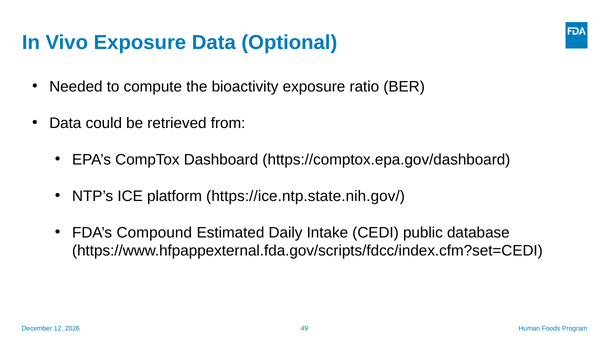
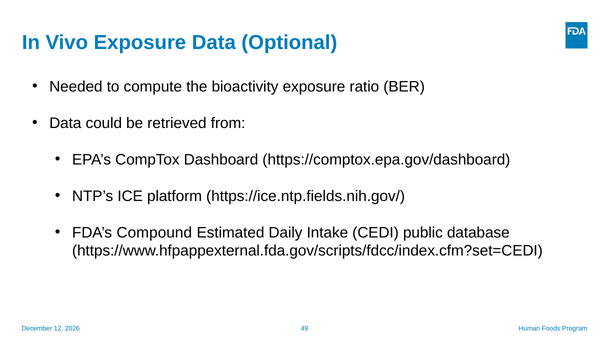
https://ice.ntp.state.nih.gov/: https://ice.ntp.state.nih.gov/ -> https://ice.ntp.fields.nih.gov/ (306, 196)
